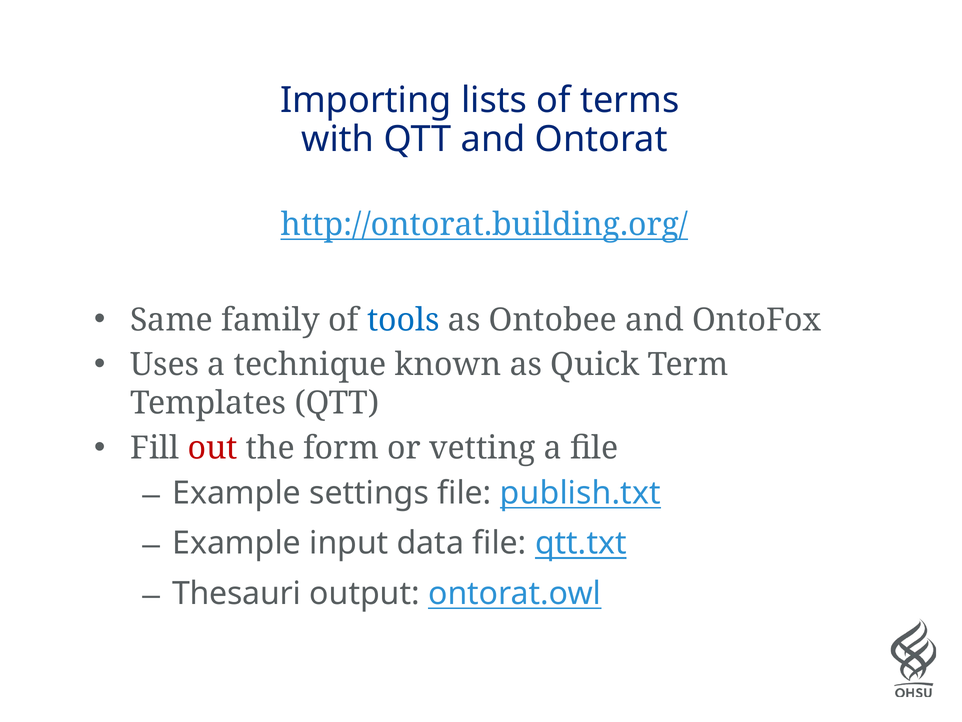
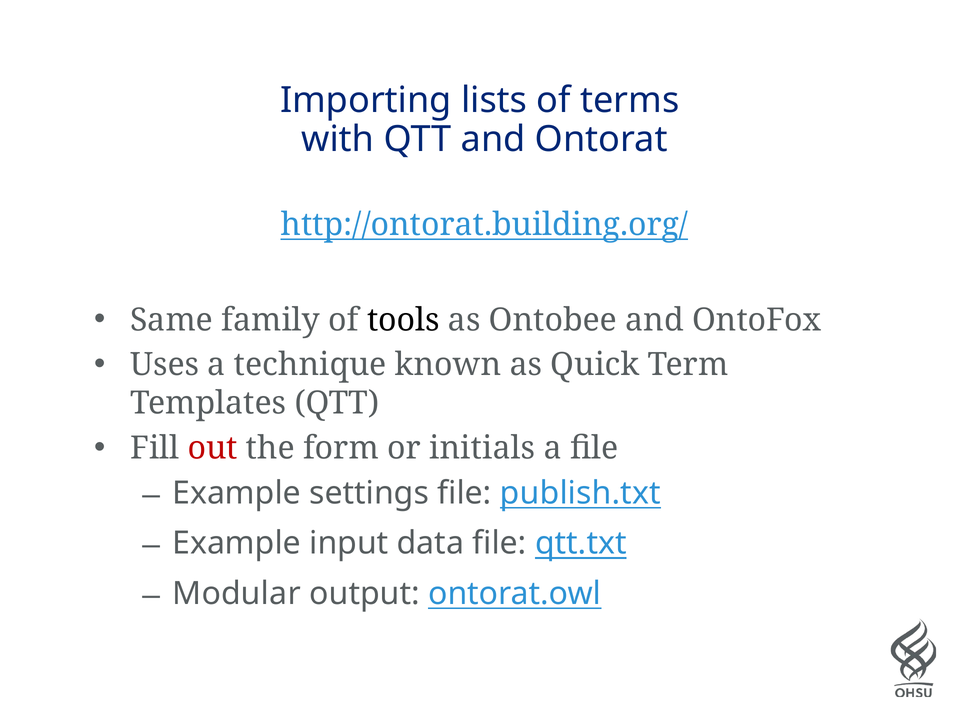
tools colour: blue -> black (403, 320)
vetting: vetting -> initials (482, 448)
Thesauri: Thesauri -> Modular (237, 593)
